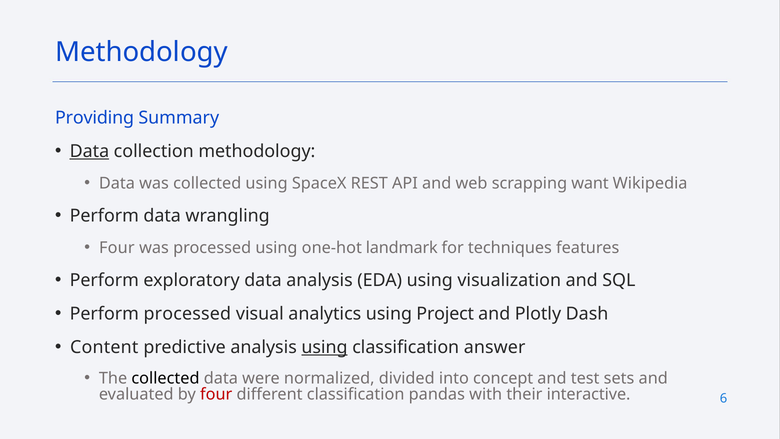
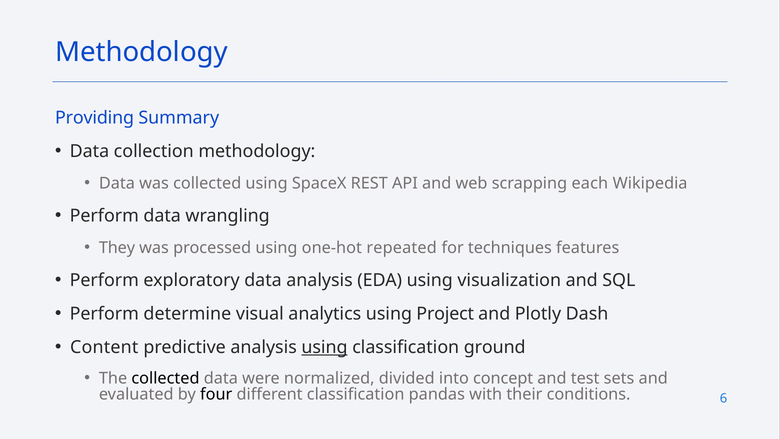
Data underline: present -> none (89, 151)
want: want -> each (590, 183)
Four: Four -> They (117, 248)
landmark: landmark -> repeated (402, 248)
Perform processed: processed -> determine (187, 314)
answer: answer -> ground (495, 347)
four colour: red -> black (216, 394)
interactive: interactive -> conditions (589, 394)
